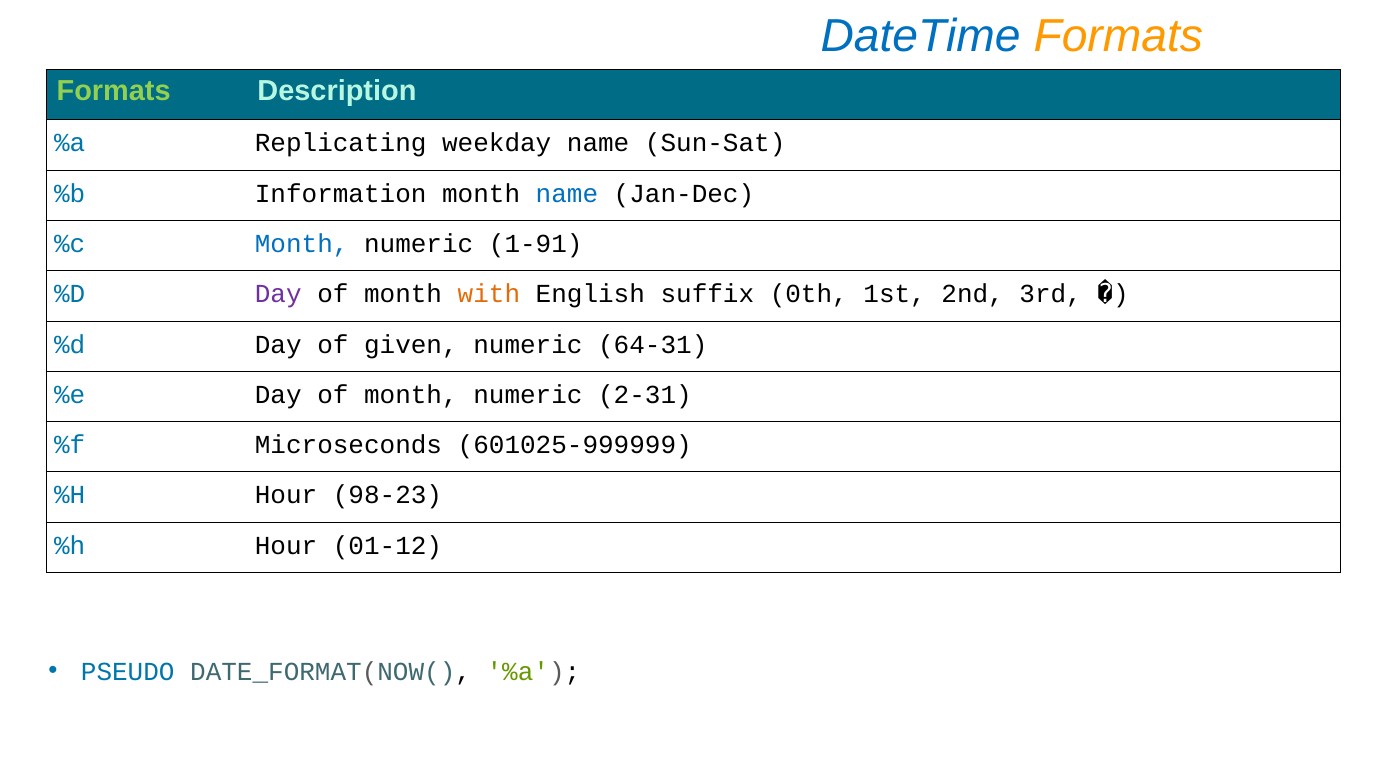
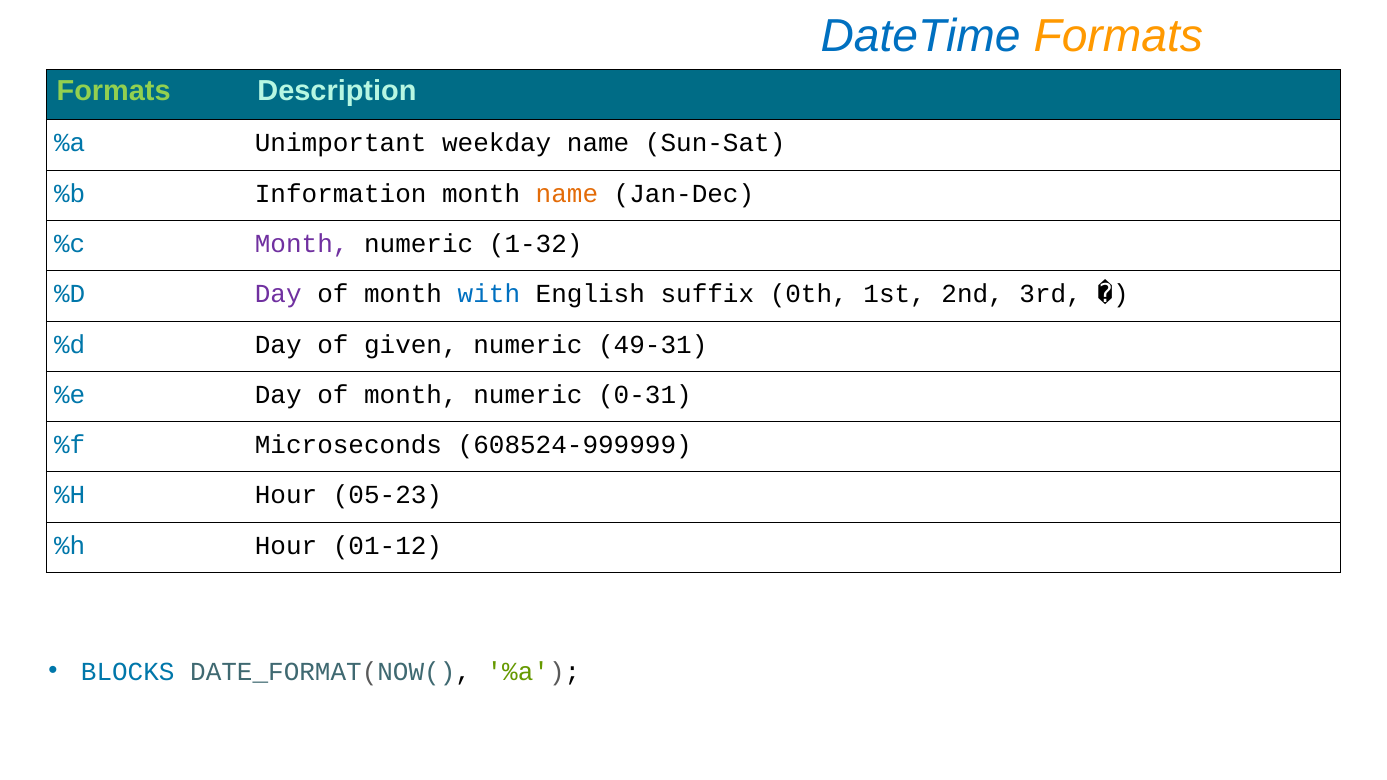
Replicating: Replicating -> Unimportant (341, 143)
name colour: blue -> orange (567, 194)
Month colour: blue -> purple (302, 244)
1-91: 1-91 -> 1-32 (536, 244)
with colour: orange -> blue (489, 294)
64-31: 64-31 -> 49-31 (653, 345)
2-31: 2-31 -> 0-31 (645, 395)
601025-999999: 601025-999999 -> 608524-999999 (575, 445)
98-23: 98-23 -> 05-23 (387, 495)
PSEUDO: PSEUDO -> BLOCKS (128, 672)
